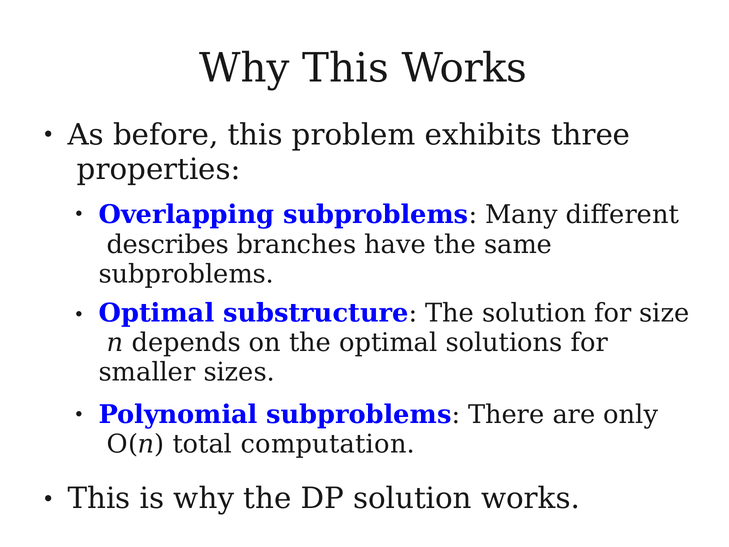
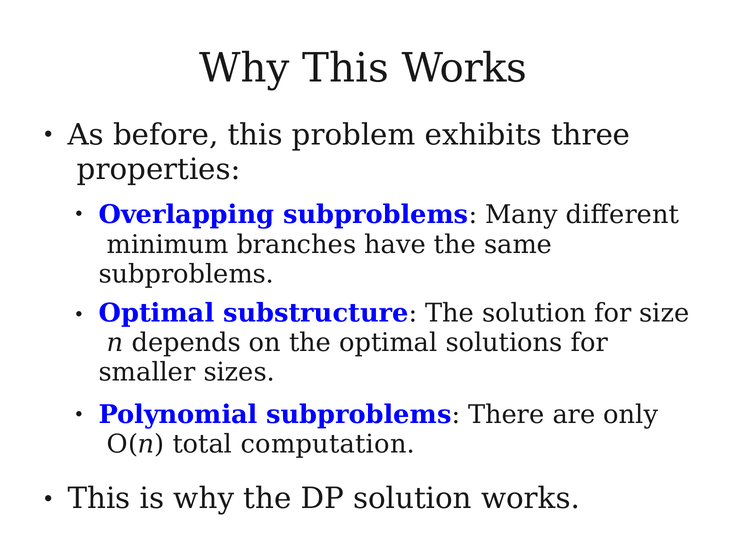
describes: describes -> minimum (168, 244)
